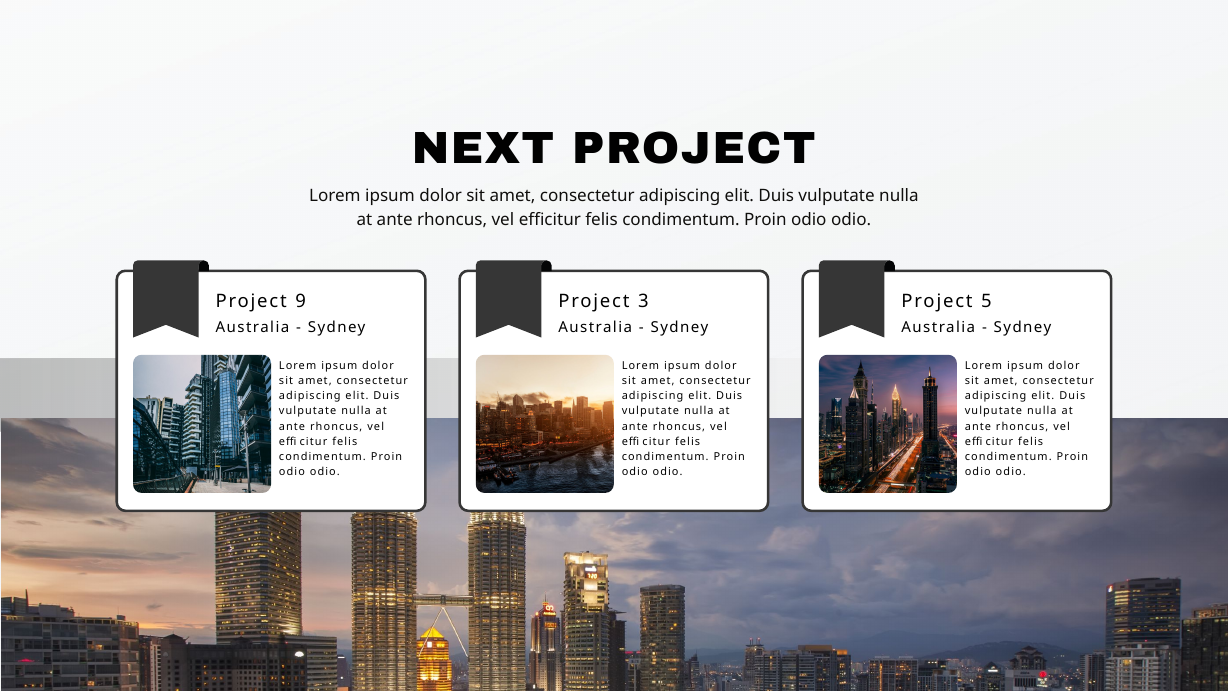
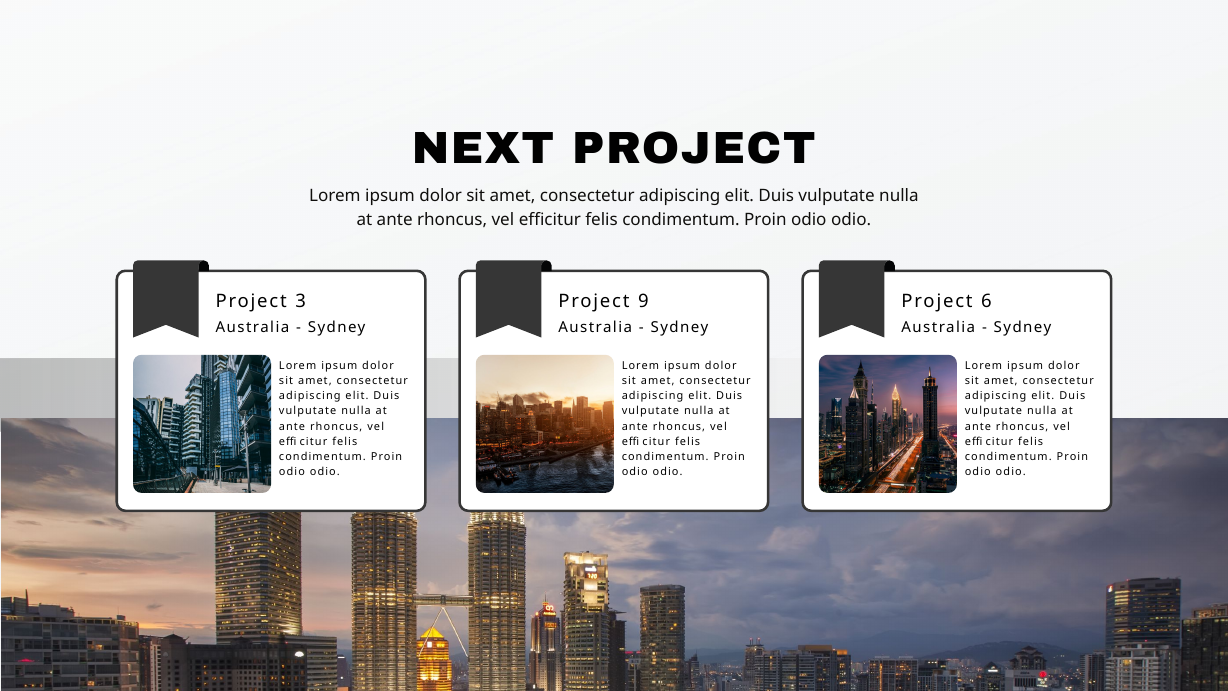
9: 9 -> 3 (301, 301)
3: 3 -> 9 (643, 301)
5: 5 -> 6 (986, 301)
